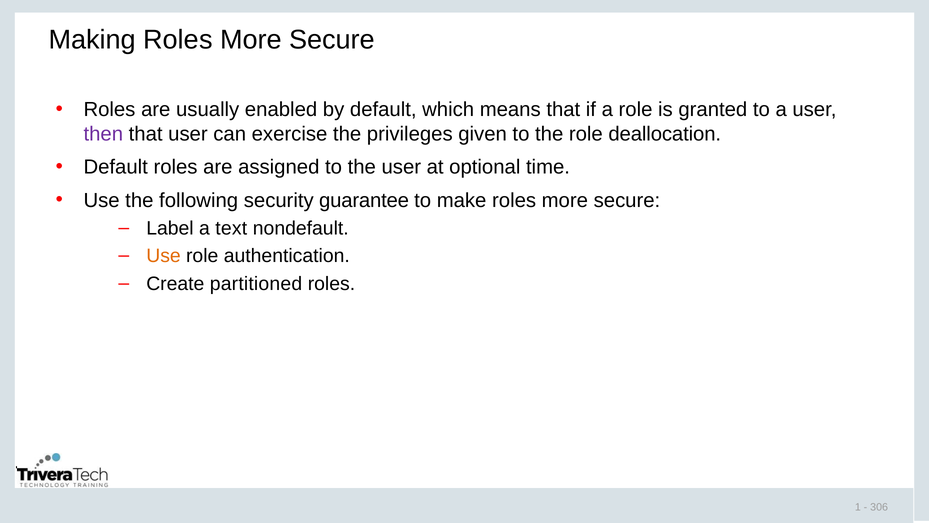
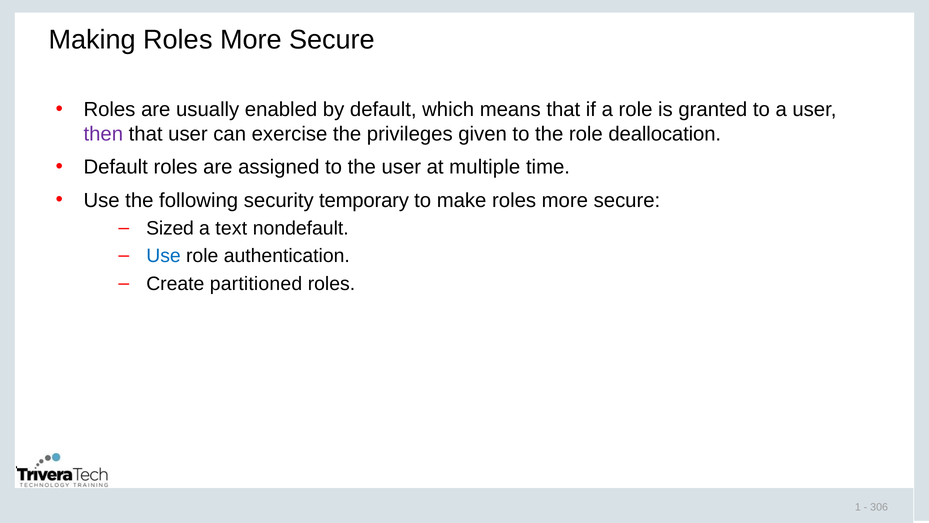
optional: optional -> multiple (485, 167)
guarantee: guarantee -> temporary (364, 200)
Label: Label -> Sized (170, 228)
Use colour: orange -> blue (164, 256)
